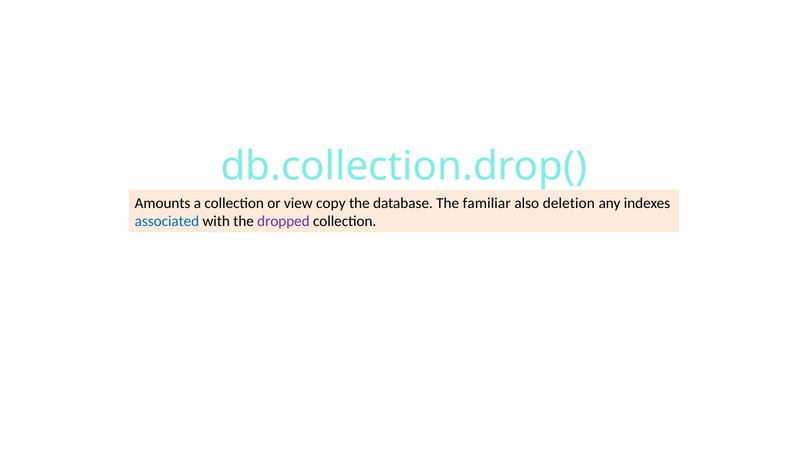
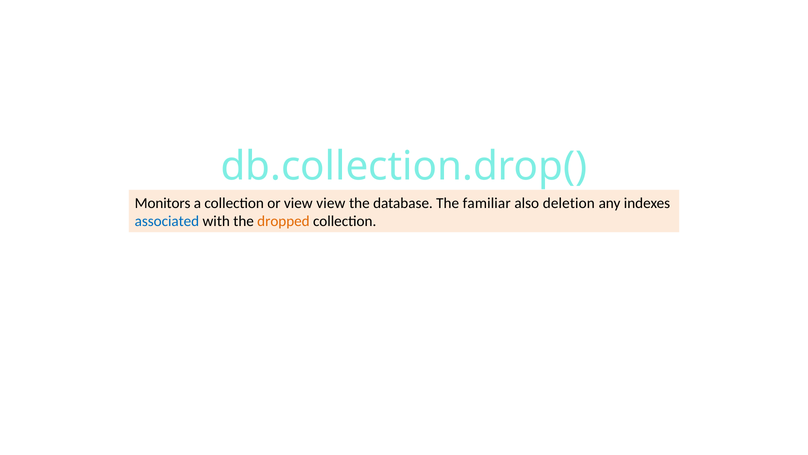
Amounts: Amounts -> Monitors (163, 203)
view copy: copy -> view (331, 203)
dropped colour: purple -> orange (283, 221)
